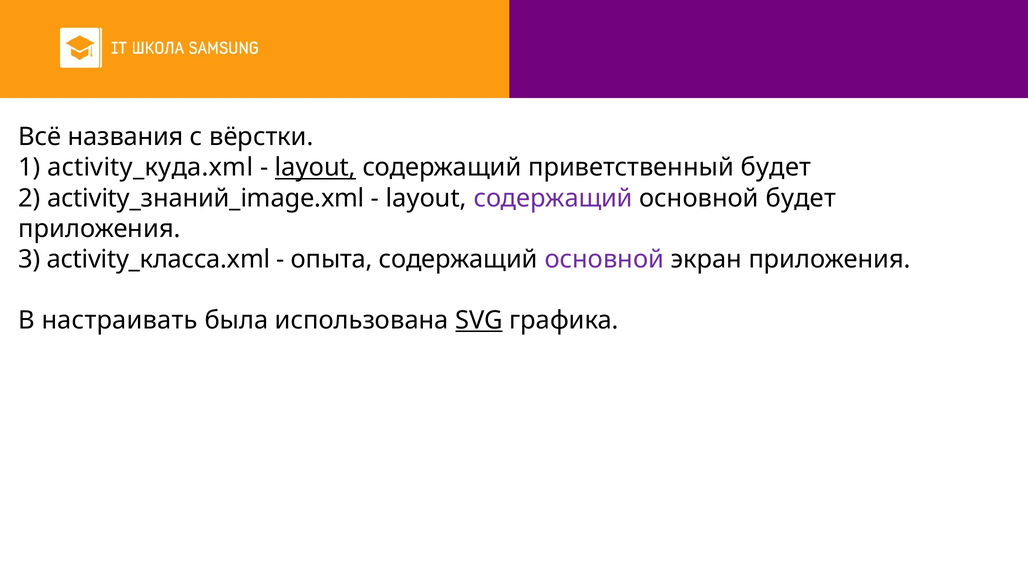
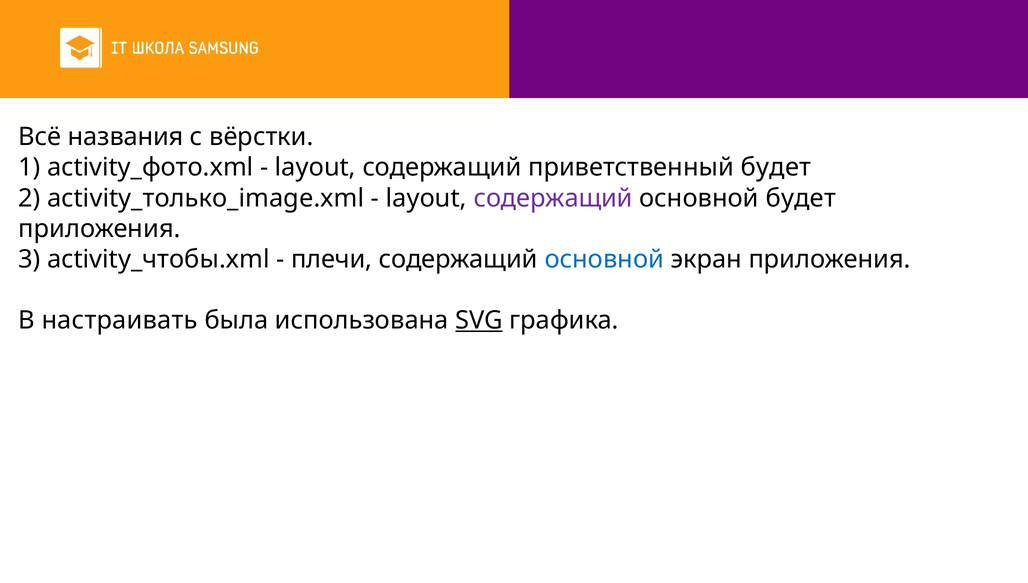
activity_куда.xml: activity_куда.xml -> activity_фото.xml (150, 168)
layout underline: present -> none (315, 168)
activity_знаний_image.xml: activity_знаний_image.xml -> activity_только_image.xml (206, 198)
activity_класса.xml: activity_класса.xml -> activity_чтобы.xml (158, 259)
опыта: опыта -> плечи (332, 259)
основной colour: purple -> blue (604, 259)
